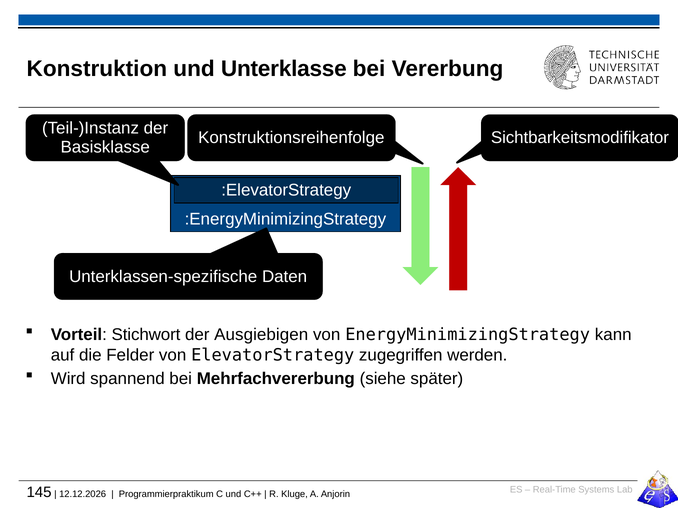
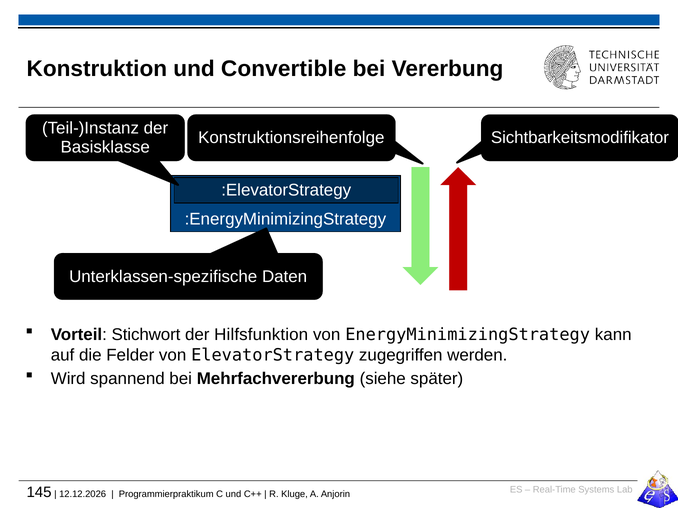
Unterklasse: Unterklasse -> Convertible (284, 69)
Ausgiebigen: Ausgiebigen -> Hilfsfunktion (261, 335)
